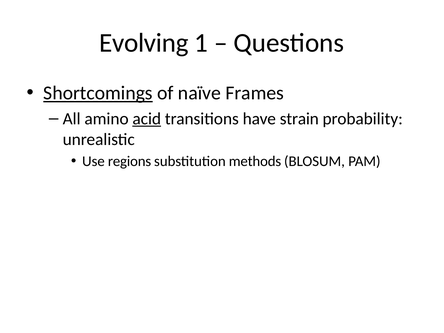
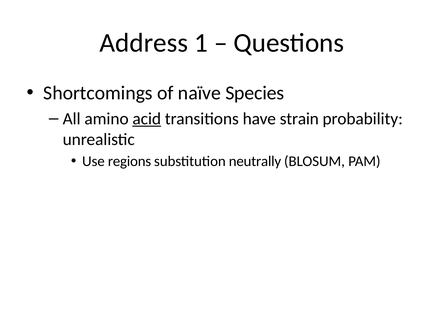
Evolving: Evolving -> Address (144, 43)
Shortcomings underline: present -> none (98, 93)
Frames: Frames -> Species (255, 93)
methods: methods -> neutrally (255, 161)
